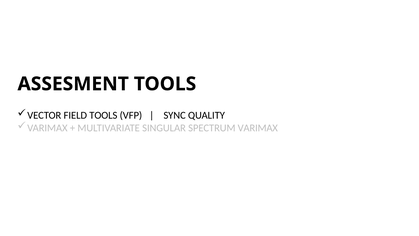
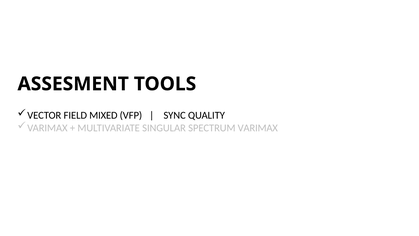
FIELD TOOLS: TOOLS -> MIXED (103, 115)
